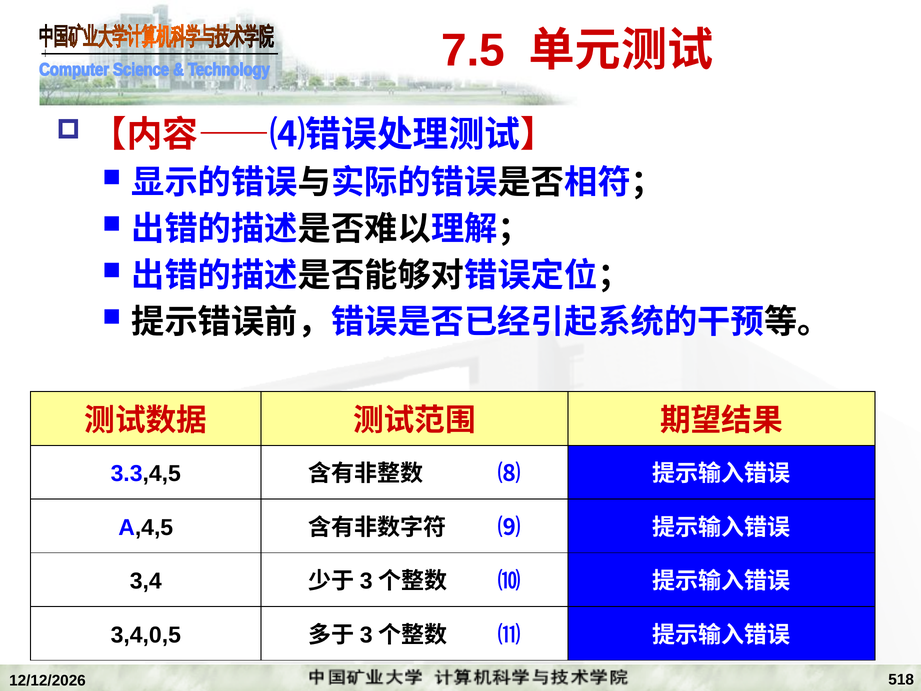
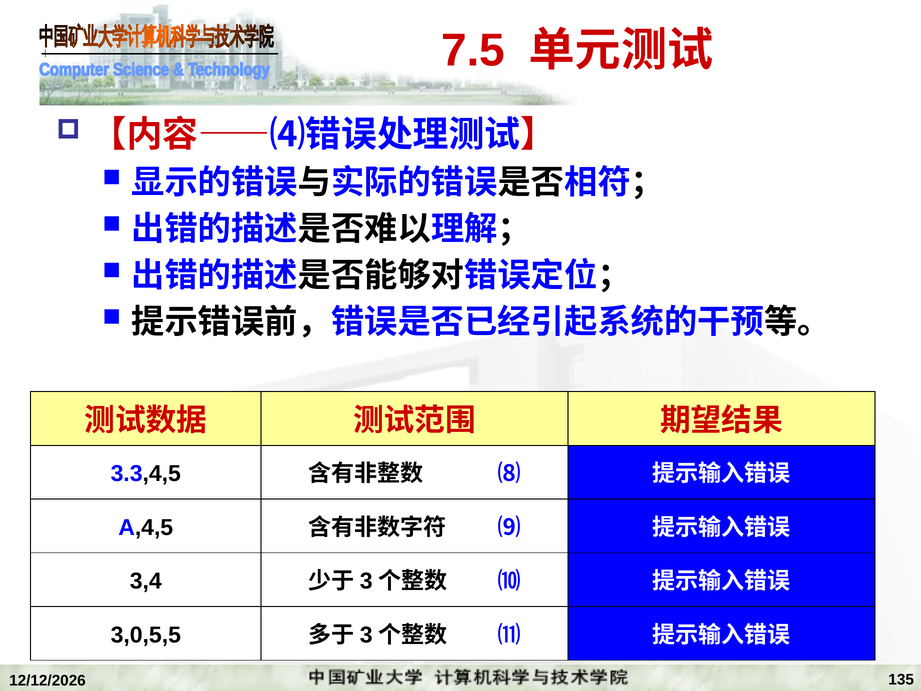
3,4,0,5: 3,4,0,5 -> 3,0,5,5 (146, 635)
518: 518 -> 135 (901, 679)
